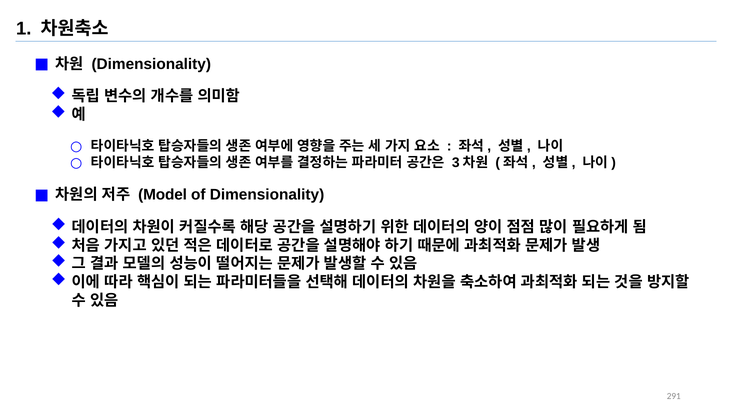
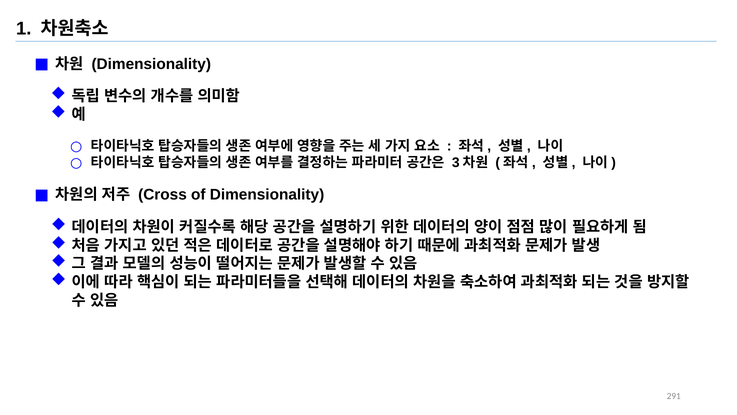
Model: Model -> Cross (162, 194)
